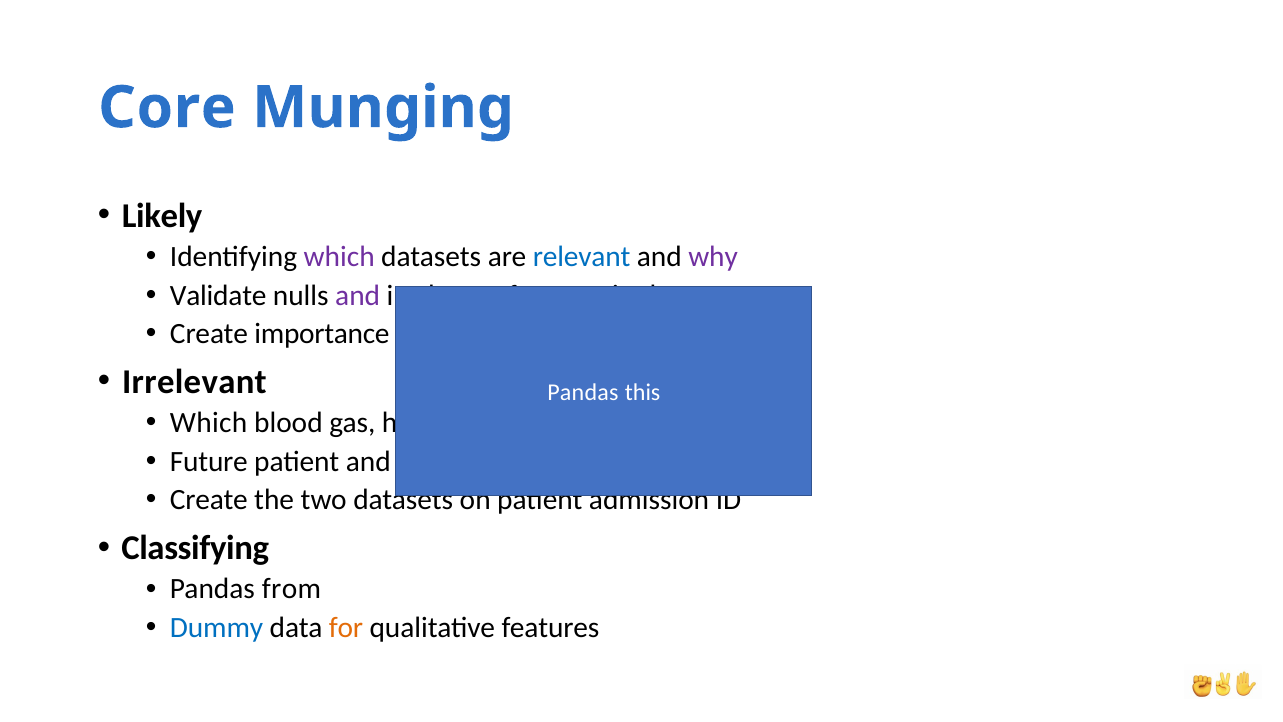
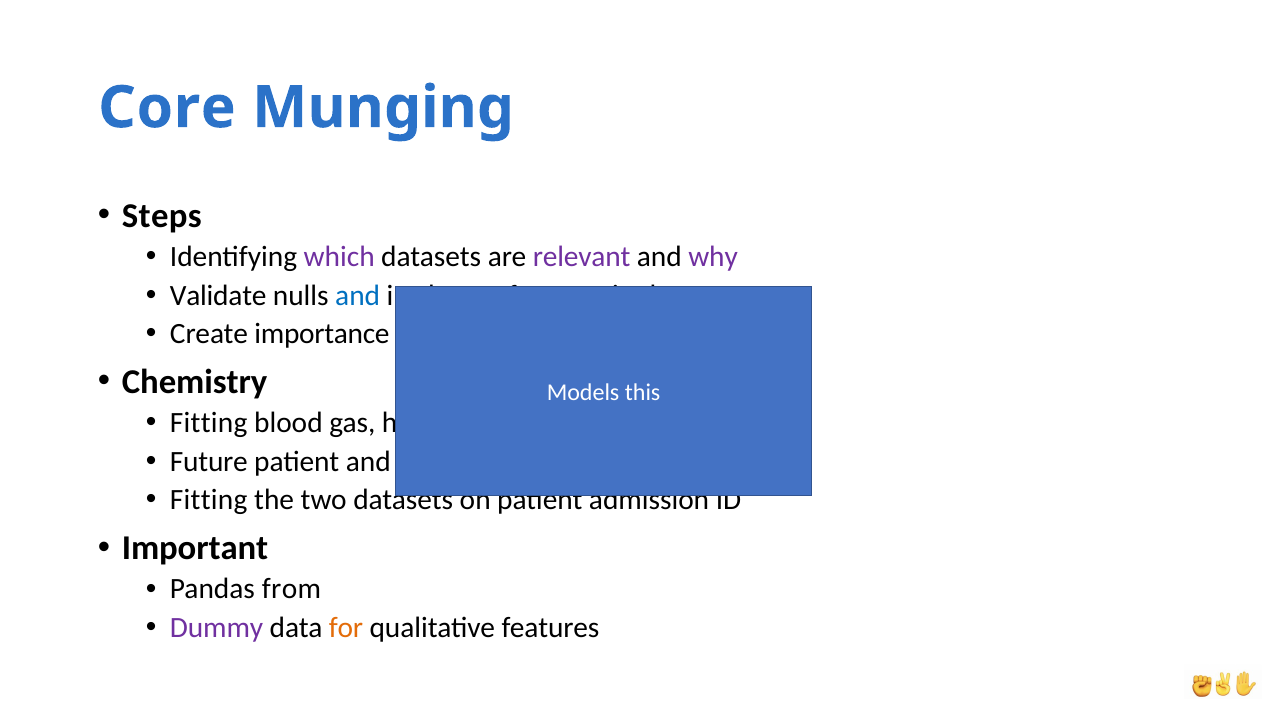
Likely: Likely -> Steps (162, 215)
relevant colour: blue -> purple (582, 257)
and colour: purple -> blue (358, 295)
Irrelevant: Irrelevant -> Chemistry (195, 382)
Pandas: Pandas -> Models (583, 393)
Which: Which -> Fitting (209, 423)
Create: Create -> Fitting (209, 500)
Classifying: Classifying -> Important (195, 548)
Dummy colour: blue -> purple (217, 627)
